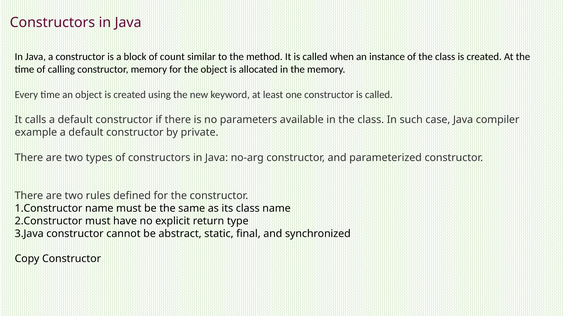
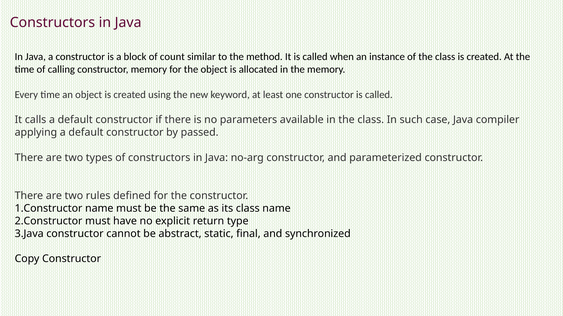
example: example -> applying (36, 133)
private: private -> passed (200, 133)
